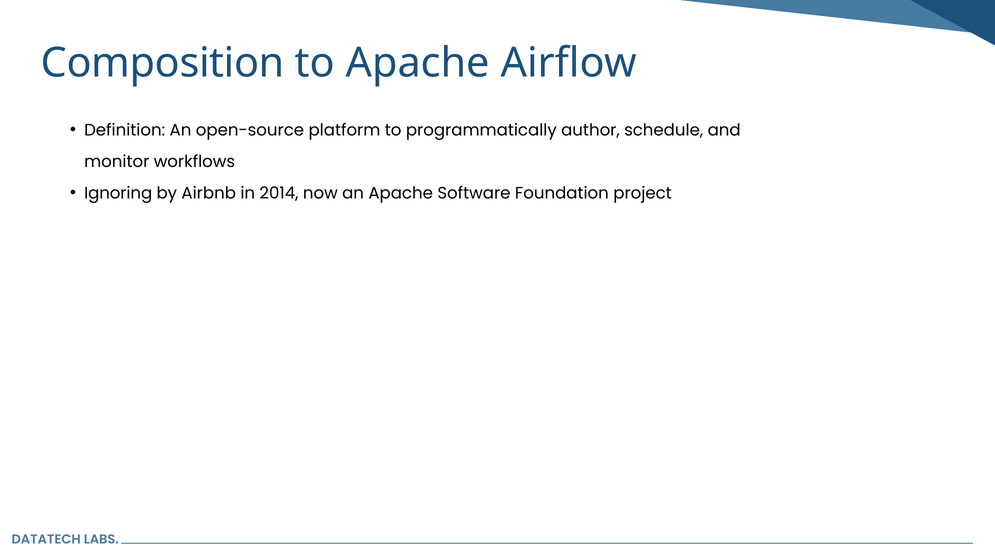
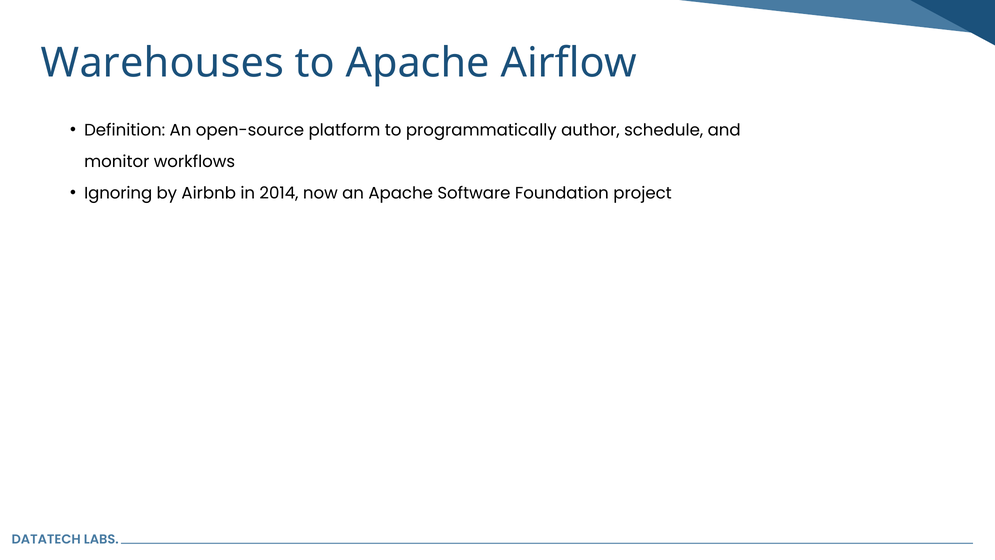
Composition: Composition -> Warehouses (162, 63)
